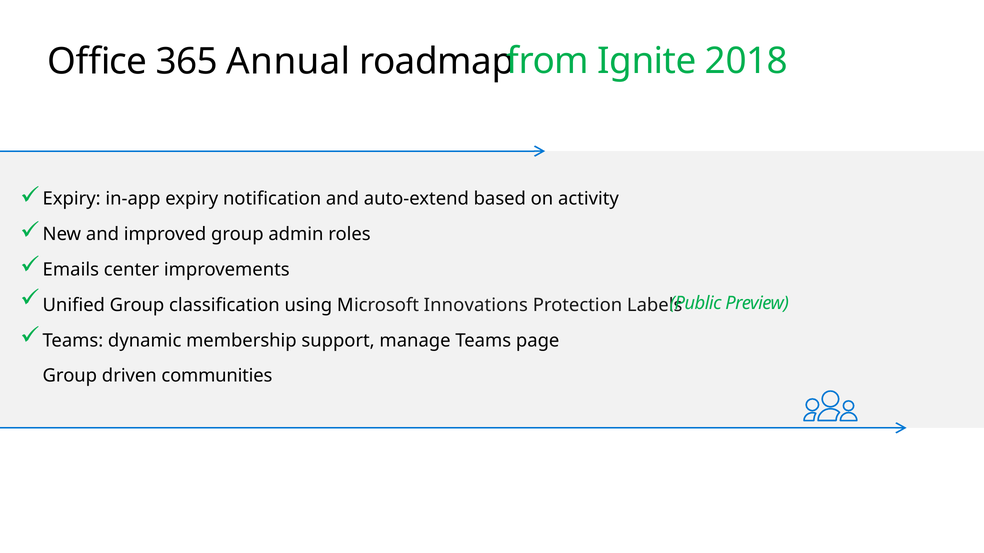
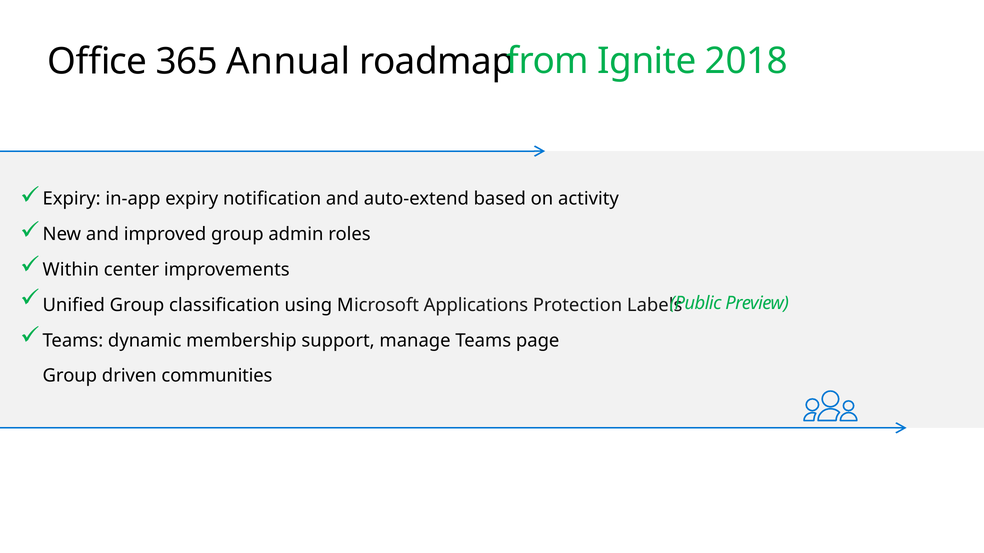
Emails: Emails -> Within (71, 270)
Innovations: Innovations -> Applications (476, 305)
